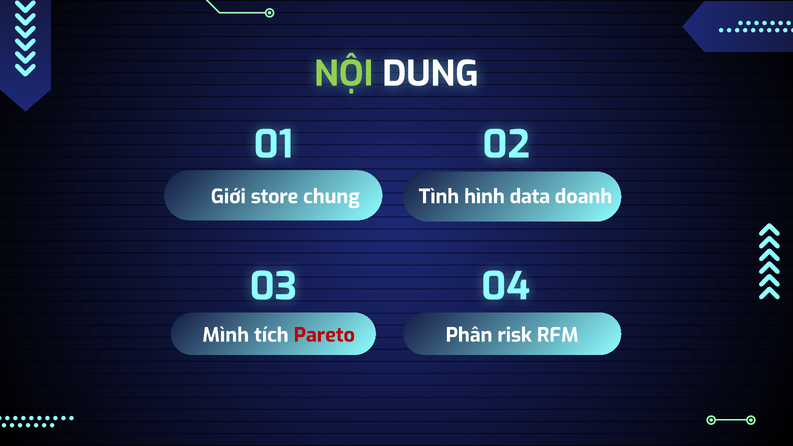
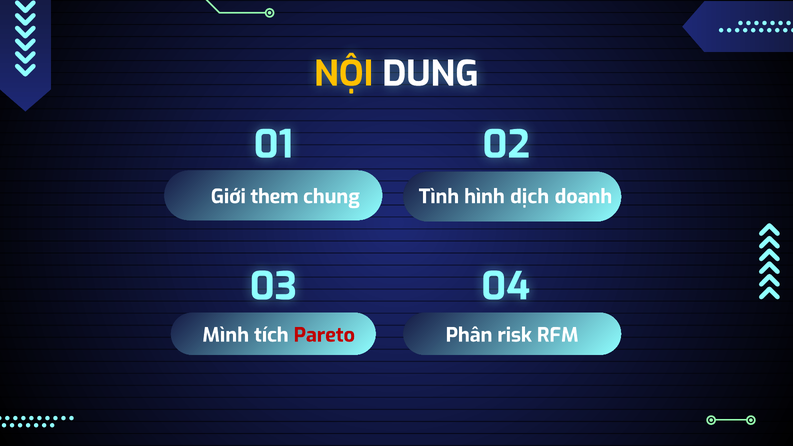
NỘI colour: light green -> yellow (344, 74)
store: store -> them (275, 197)
data: data -> dịch (530, 197)
